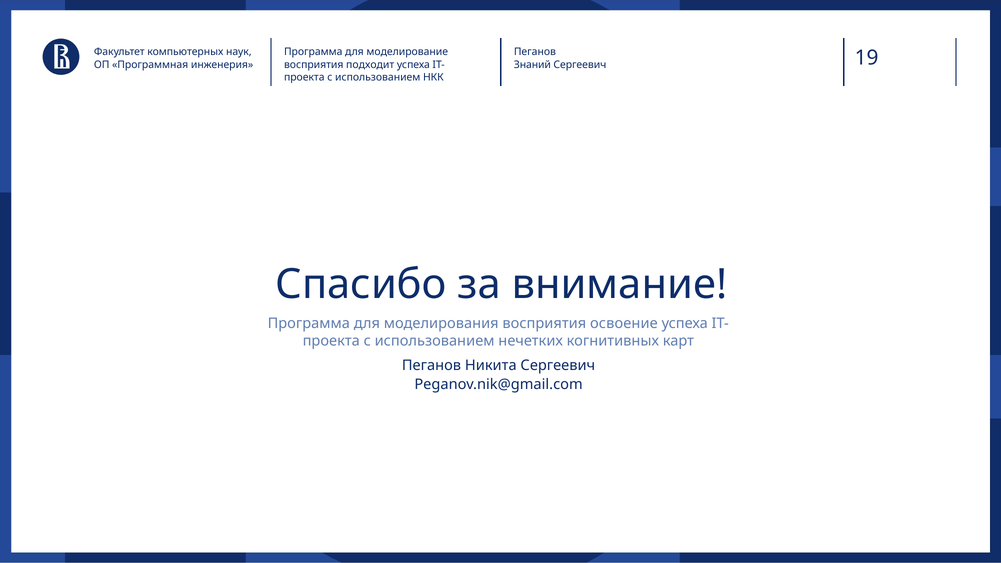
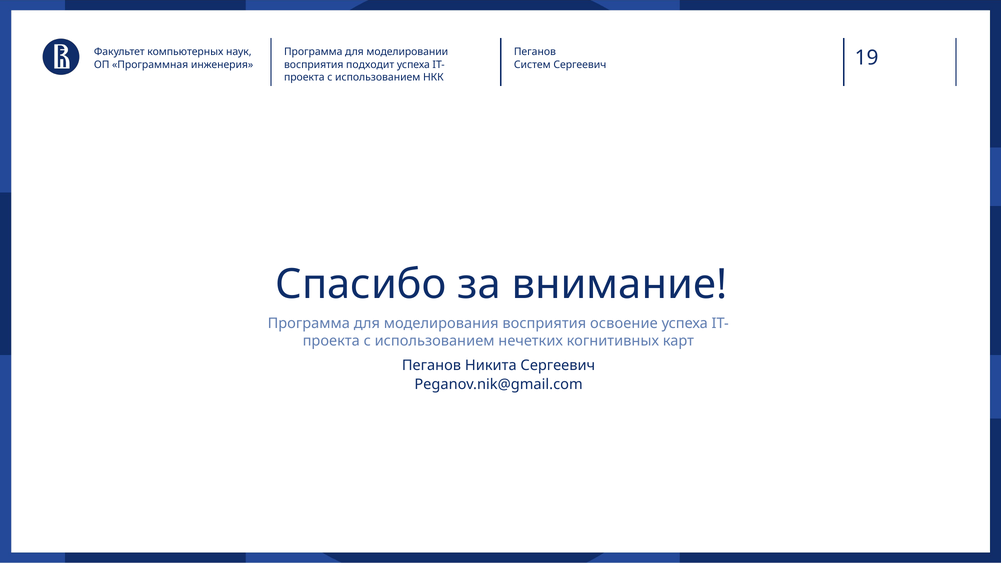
моделирование: моделирование -> моделировании (407, 52)
Знаний: Знаний -> Систем (532, 65)
